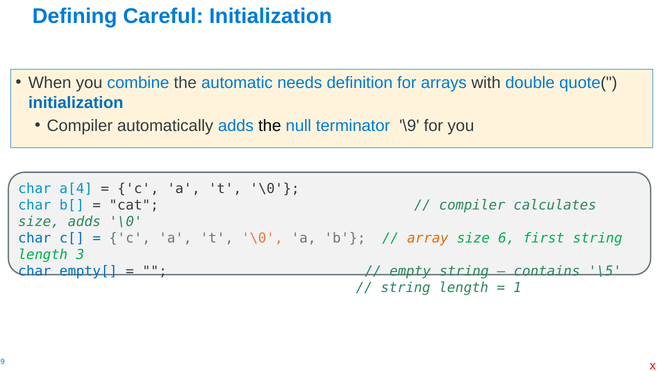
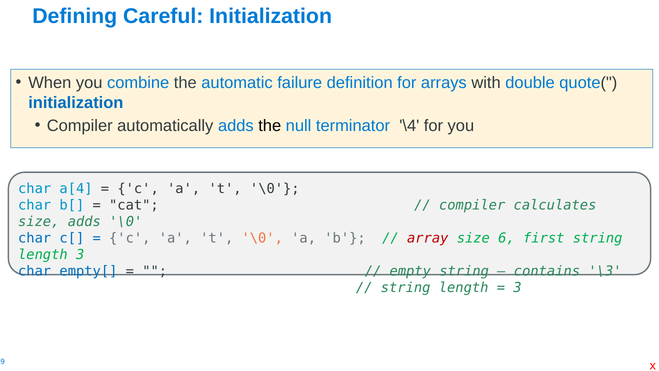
needs: needs -> failure (300, 83)
\9: \9 -> \4 (409, 126)
array colour: orange -> red (428, 238)
\5: \5 -> \3 (605, 271)
1: 1 -> 3 (517, 287)
